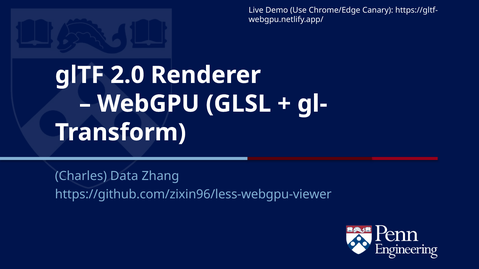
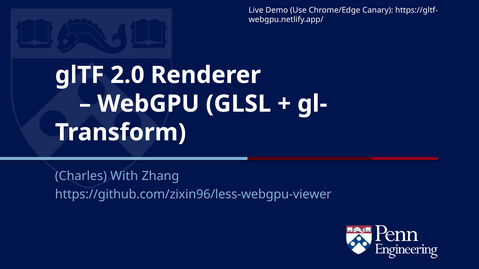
Data: Data -> With (124, 176)
